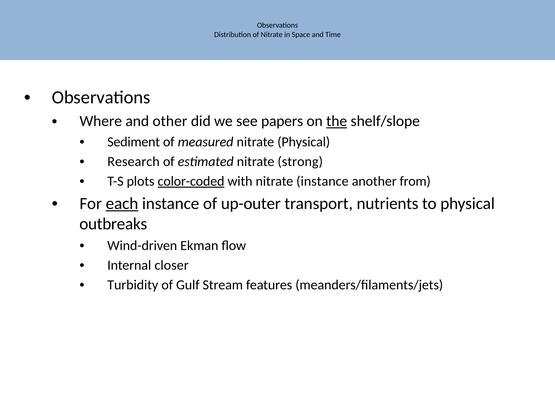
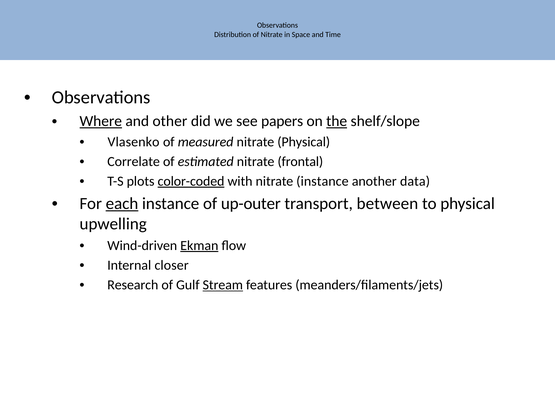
Where underline: none -> present (101, 121)
Sediment: Sediment -> Vlasenko (134, 142)
Research: Research -> Correlate (134, 162)
strong: strong -> frontal (300, 162)
from: from -> data (415, 181)
nutrients: nutrients -> between (387, 204)
outbreaks: outbreaks -> upwelling (113, 224)
Ekman underline: none -> present (199, 246)
Turbidity: Turbidity -> Research (133, 285)
Stream underline: none -> present (223, 285)
